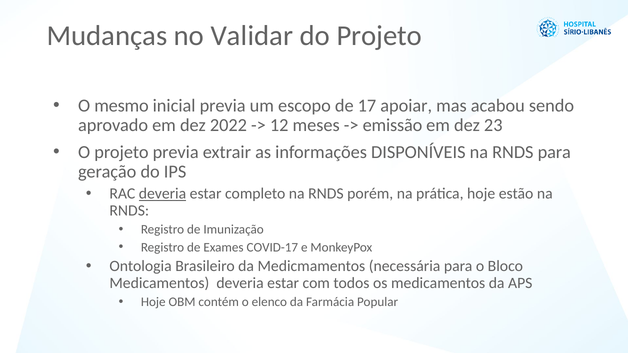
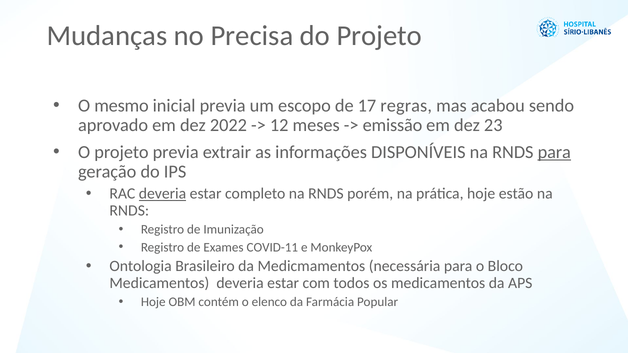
Validar: Validar -> Precisa (252, 36)
apoiar: apoiar -> regras (406, 106)
para underline: none -> present (554, 152)
COVID-17: COVID-17 -> COVID-11 (272, 247)
